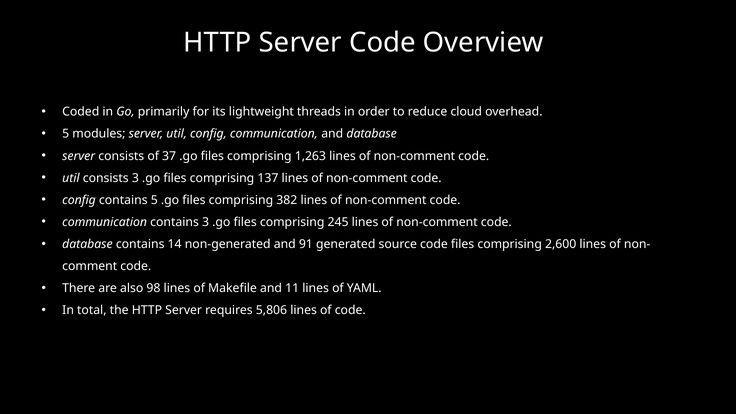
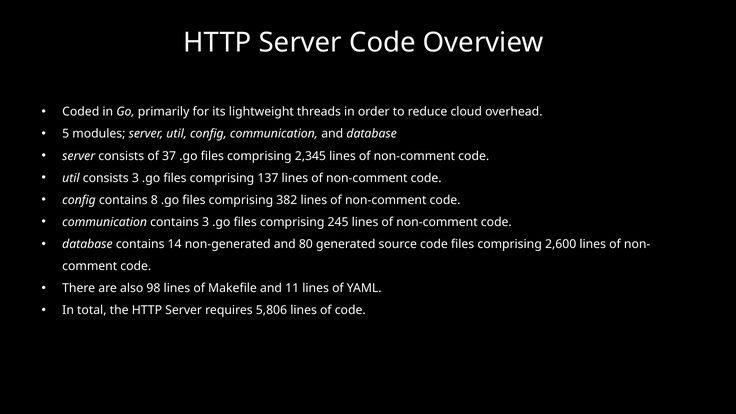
1,263: 1,263 -> 2,345 (310, 156)
contains 5: 5 -> 8 (154, 200)
91: 91 -> 80 (306, 244)
